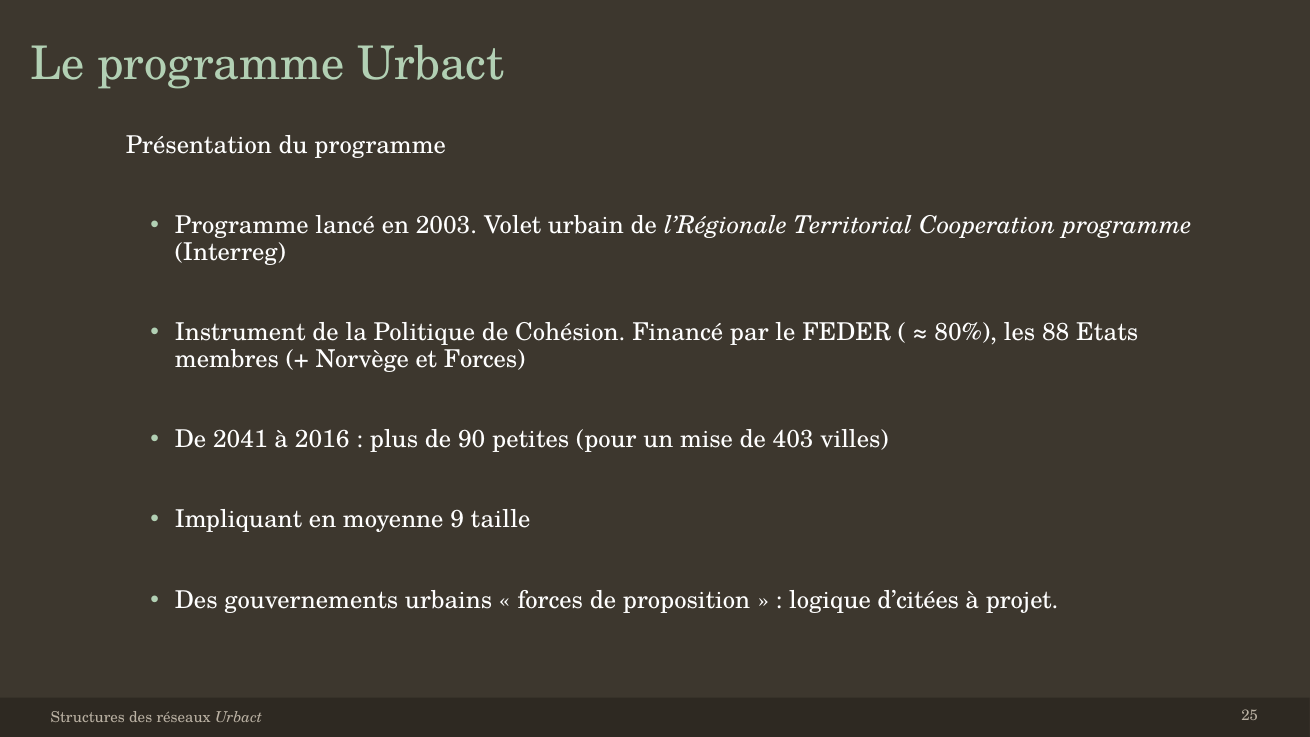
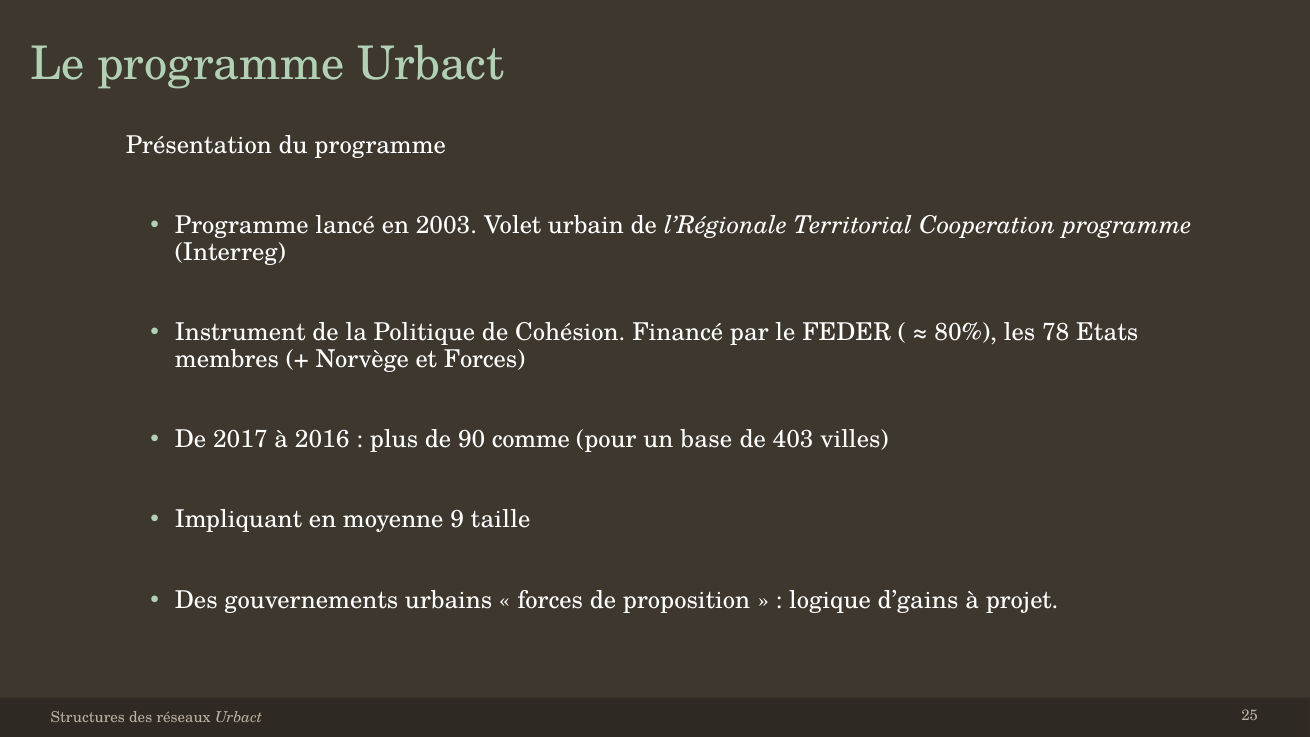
88: 88 -> 78 (1056, 332)
2041: 2041 -> 2017 (240, 439)
petites: petites -> comme (531, 439)
mise: mise -> base (706, 439)
d’citées: d’citées -> d’gains (918, 600)
